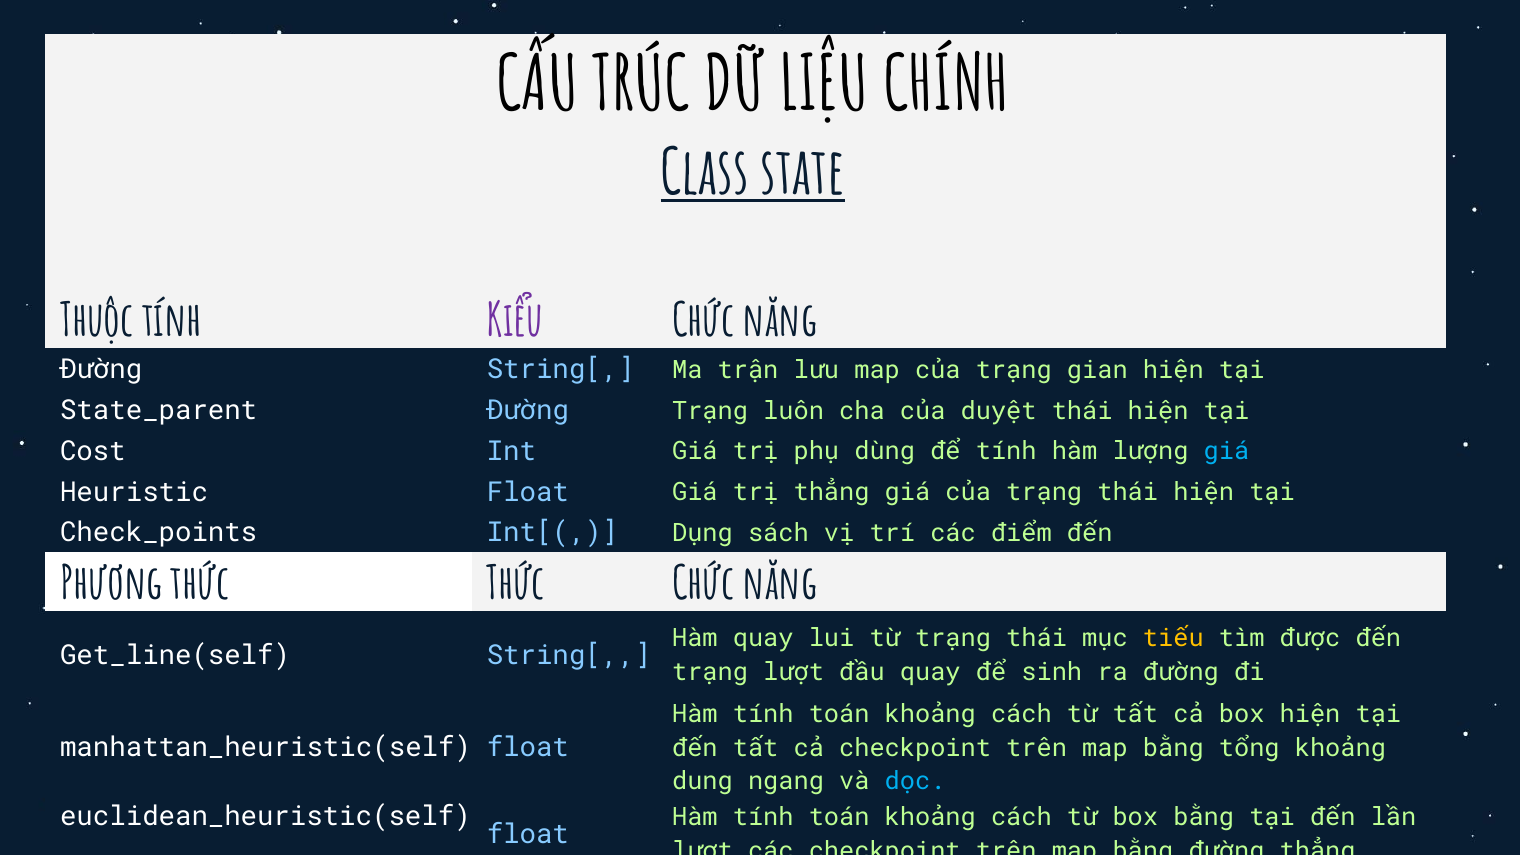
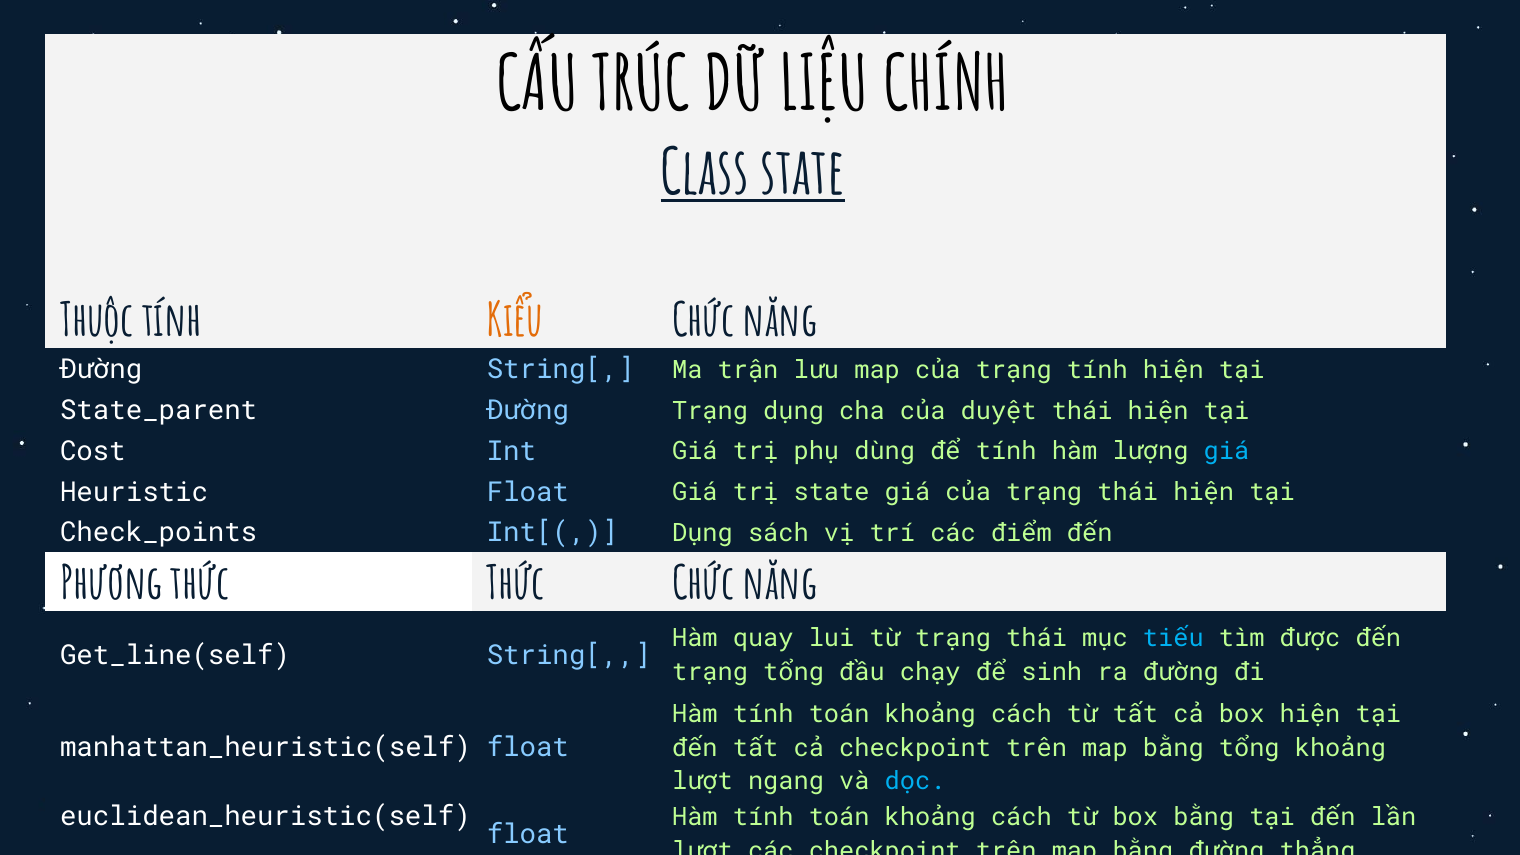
Kiểu colour: purple -> orange (515, 321)
trạng gian: gian -> tính (1097, 370)
Trạng luôn: luôn -> dụng (794, 411)
trị thẳng: thẳng -> state (832, 492)
tiếu colour: yellow -> light blue (1173, 638)
trạng lượt: lượt -> tổng (794, 672)
đầu quay: quay -> chạy (930, 672)
dung: dung -> lượt (702, 781)
